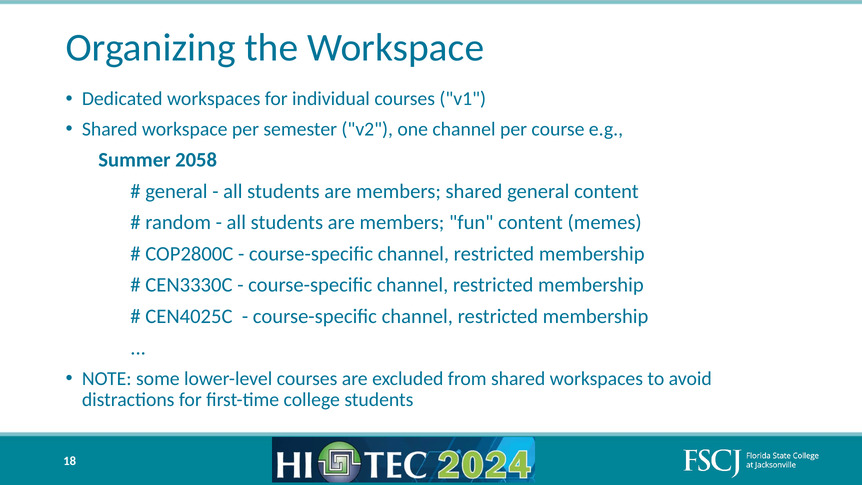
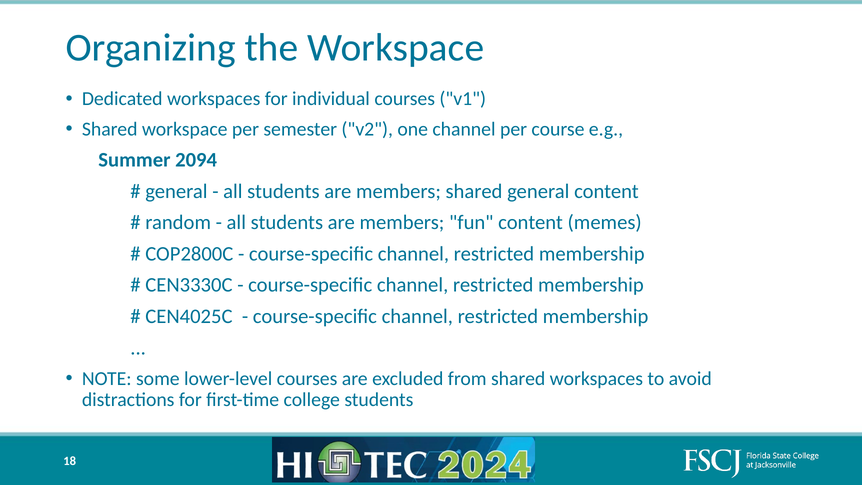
2058: 2058 -> 2094 (196, 160)
